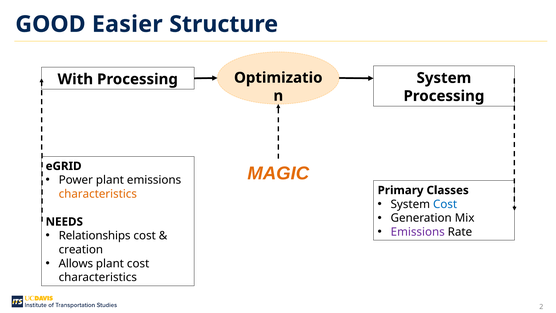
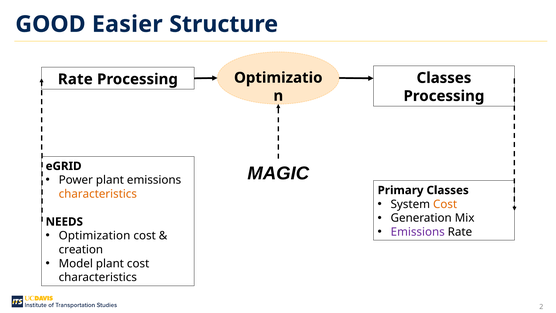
System: System -> Classes (444, 78)
With: With -> Rate (75, 79)
MAGIC colour: orange -> black (278, 173)
Cost colour: blue -> orange (445, 204)
Relationships: Relationships -> Optimization (95, 236)
Allows: Allows -> Model (76, 263)
